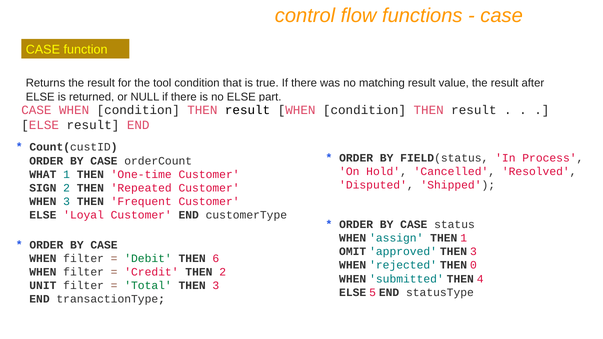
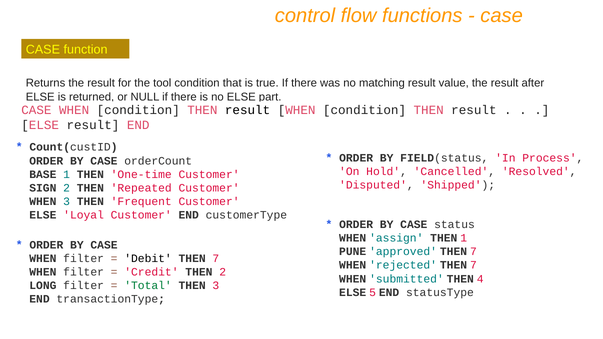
WHAT: WHAT -> BASE (43, 174)
OMIT: OMIT -> PUNE (353, 252)
approved THEN 3: 3 -> 7 (473, 252)
Debit colour: green -> black (148, 259)
6: 6 -> 7 (216, 259)
rejected THEN 0: 0 -> 7 (473, 265)
UNIT: UNIT -> LONG (43, 286)
